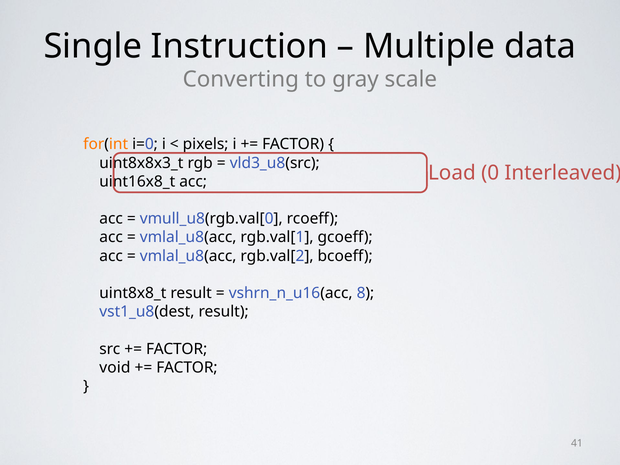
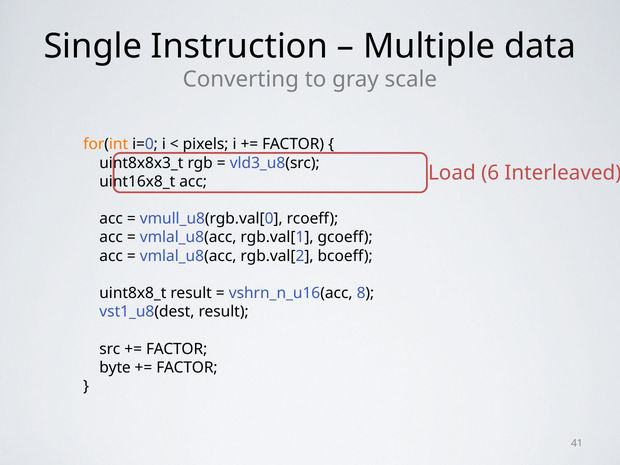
0: 0 -> 6 (490, 173)
void: void -> byte (115, 367)
